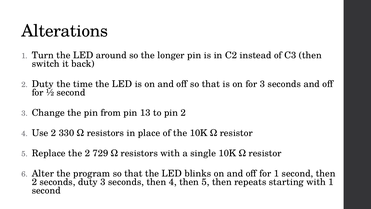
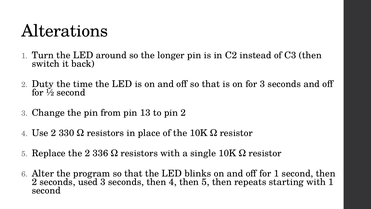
729: 729 -> 336 (100, 153)
seconds duty: duty -> used (88, 182)
